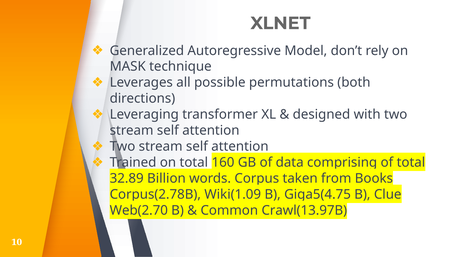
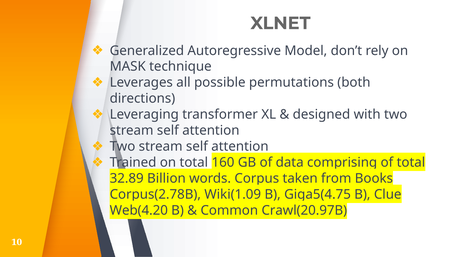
Web(2.70: Web(2.70 -> Web(4.20 (139, 210)
Crawl(13.97B: Crawl(13.97B -> Crawl(20.97B (304, 210)
